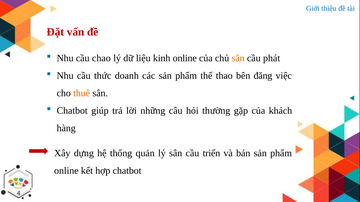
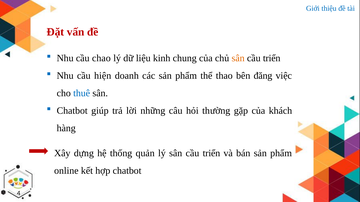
kinh online: online -> chung (185, 58)
phát: phát -> triển (272, 58)
thức: thức -> hiện (103, 76)
thuê colour: orange -> blue (82, 93)
